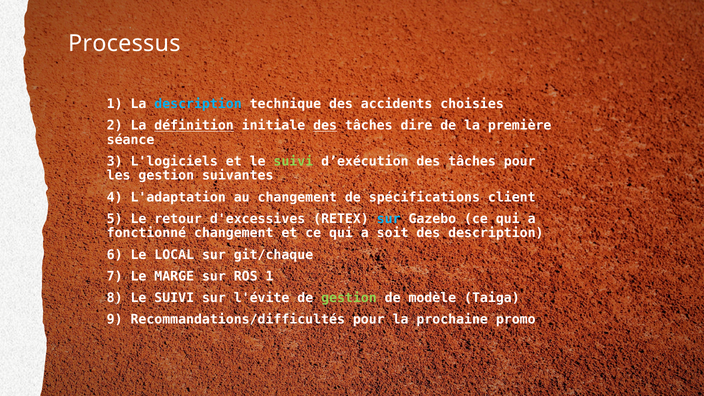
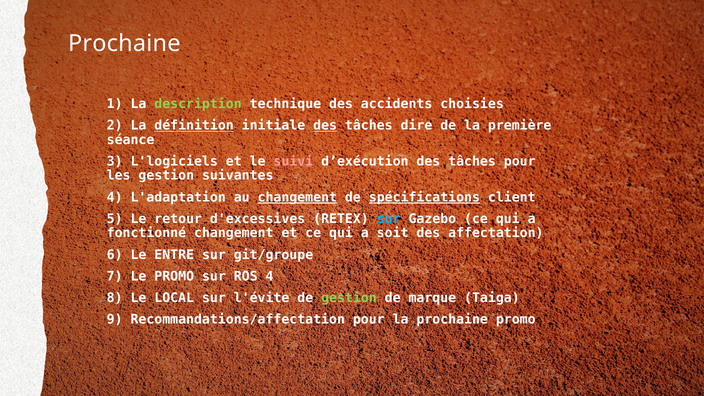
Processus: Processus -> Prochaine (124, 43)
description colour: light blue -> light green (198, 104)
suivi colour: light green -> pink (293, 161)
changement underline: none -> present (297, 197)
spécifications underline: none -> present (424, 197)
des description: description -> affectation (496, 233)
LOCAL: LOCAL -> ENTRE (174, 255)
git/chaque: git/chaque -> git/groupe (273, 255)
Le MARGE: MARGE -> PROMO (174, 276)
ROS 1: 1 -> 4 (270, 276)
8 Le SUIVI: SUIVI -> LOCAL (174, 298)
modèle: modèle -> marque (432, 298)
Recommandations/difficultés: Recommandations/difficultés -> Recommandations/affectation (238, 319)
